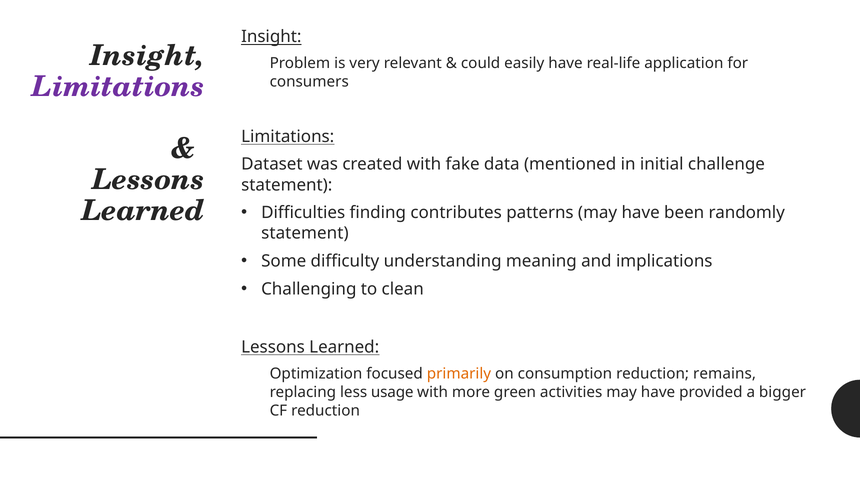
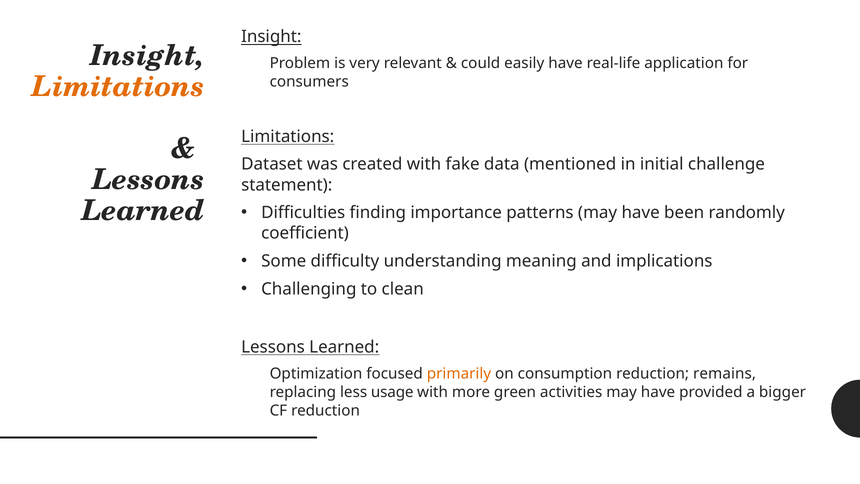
Limitations colour: purple -> orange (118, 87)
contributes: contributes -> importance (456, 213)
statement: statement -> coefficient (305, 233)
